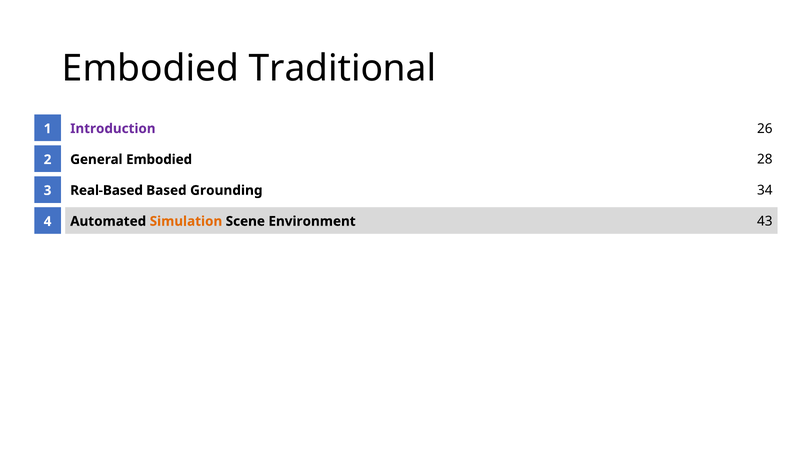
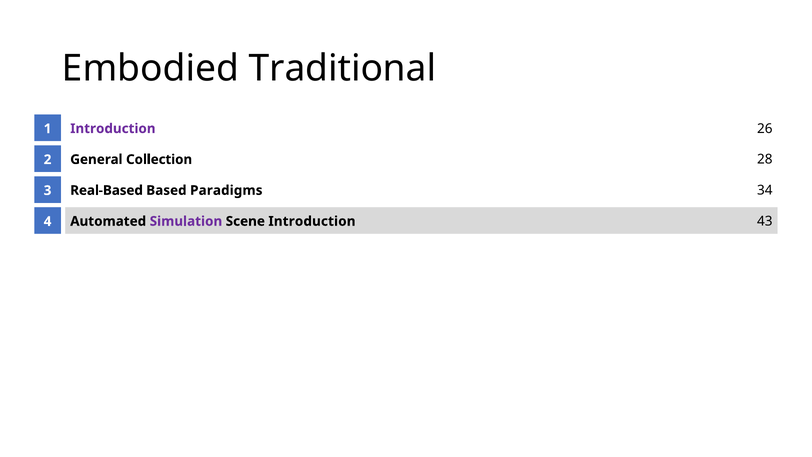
General Embodied: Embodied -> Collection (159, 159)
Grounding: Grounding -> Paradigms (226, 190)
Simulation colour: orange -> purple (186, 221)
Scene Environment: Environment -> Introduction (312, 221)
